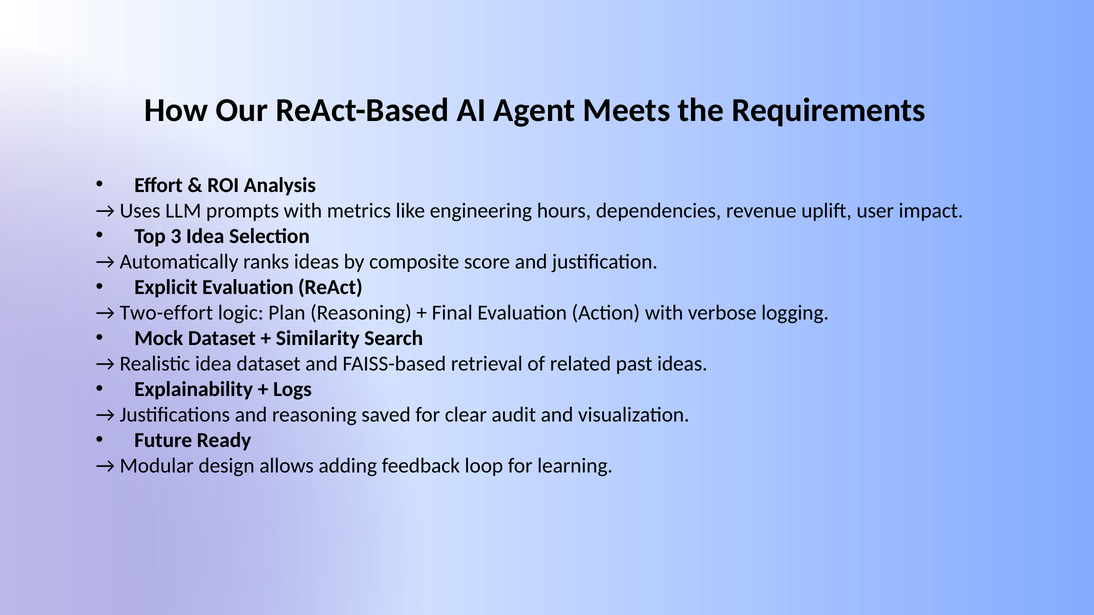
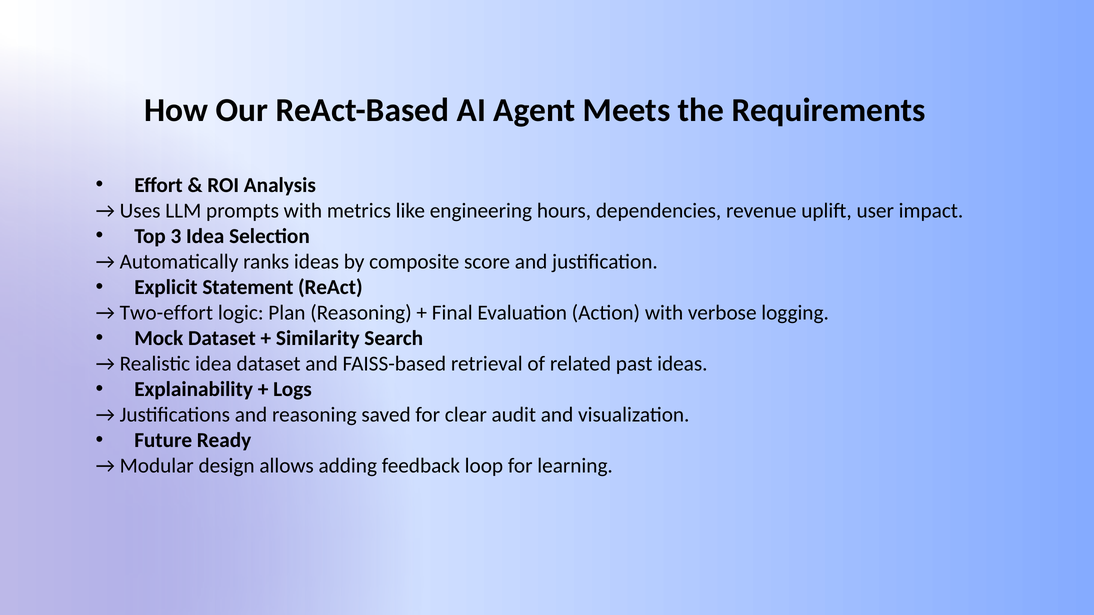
Evaluation: Evaluation -> Statement (248, 287)
